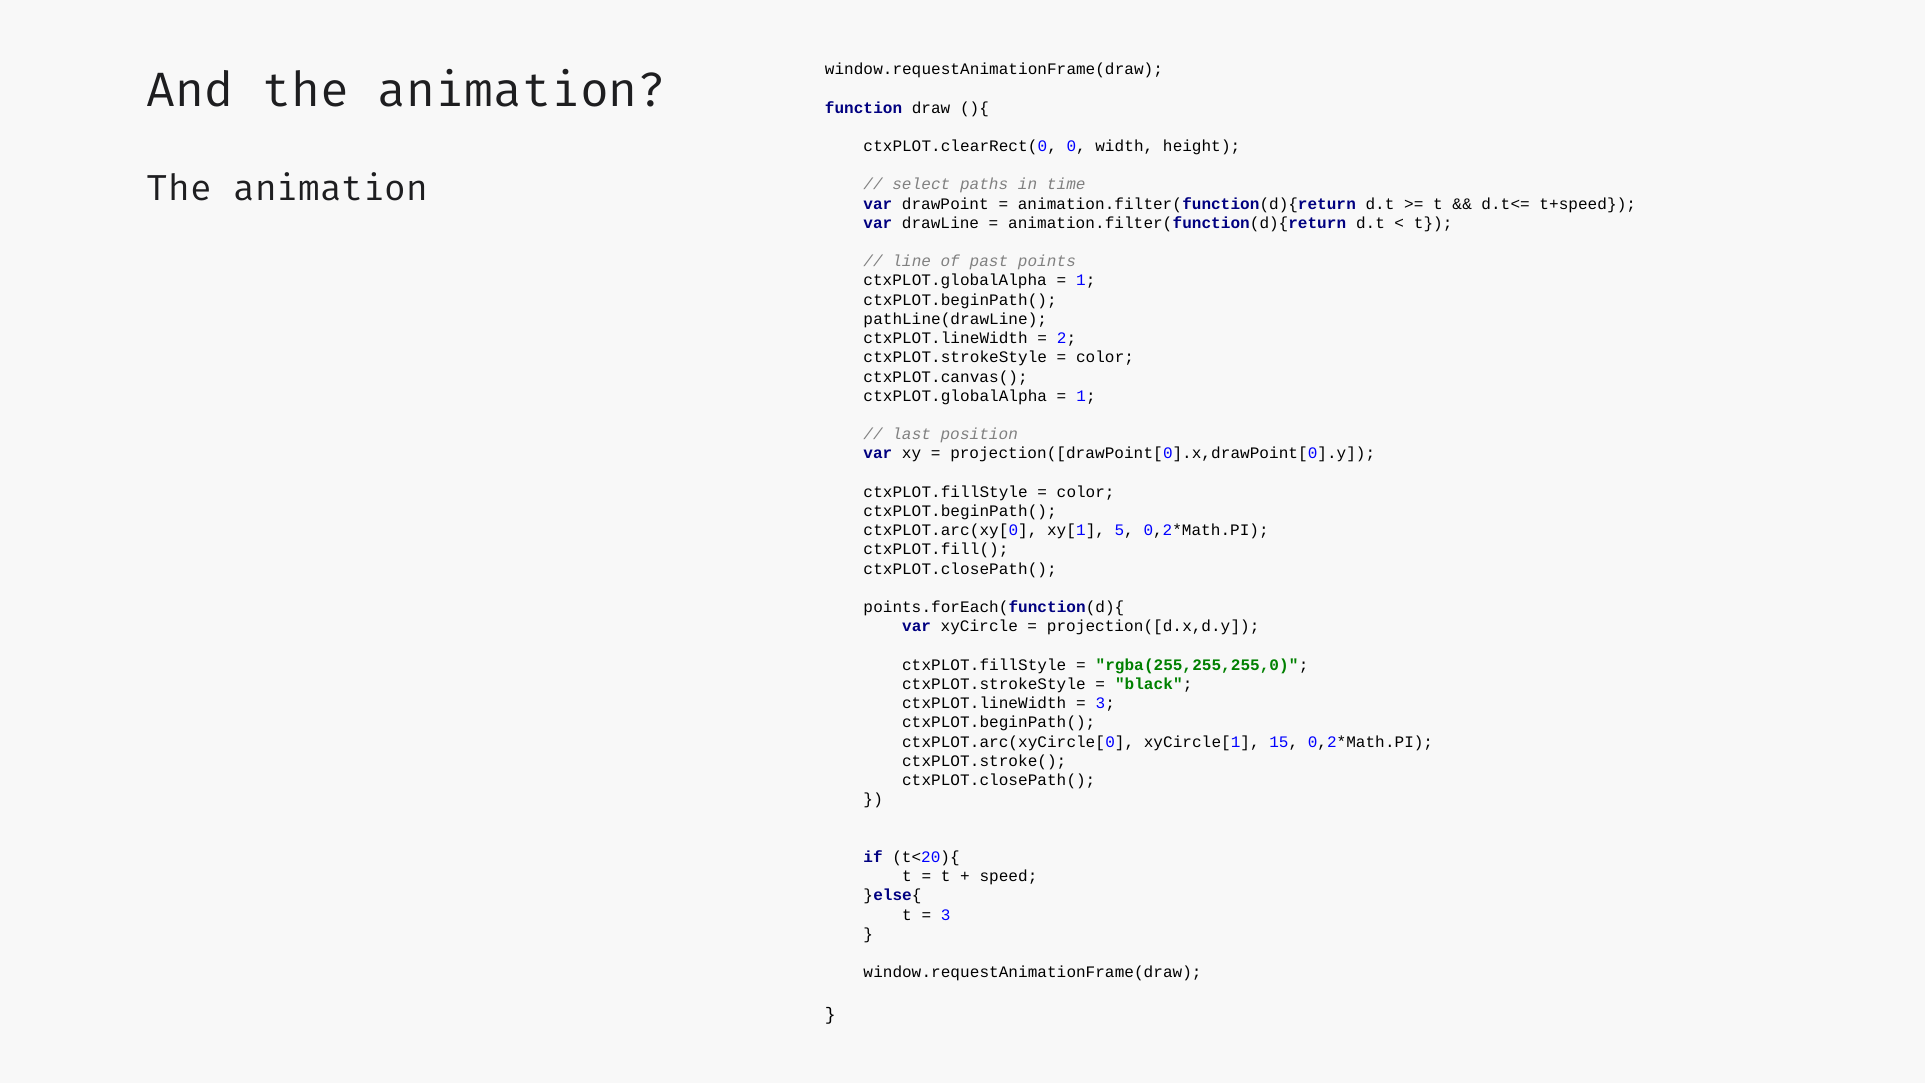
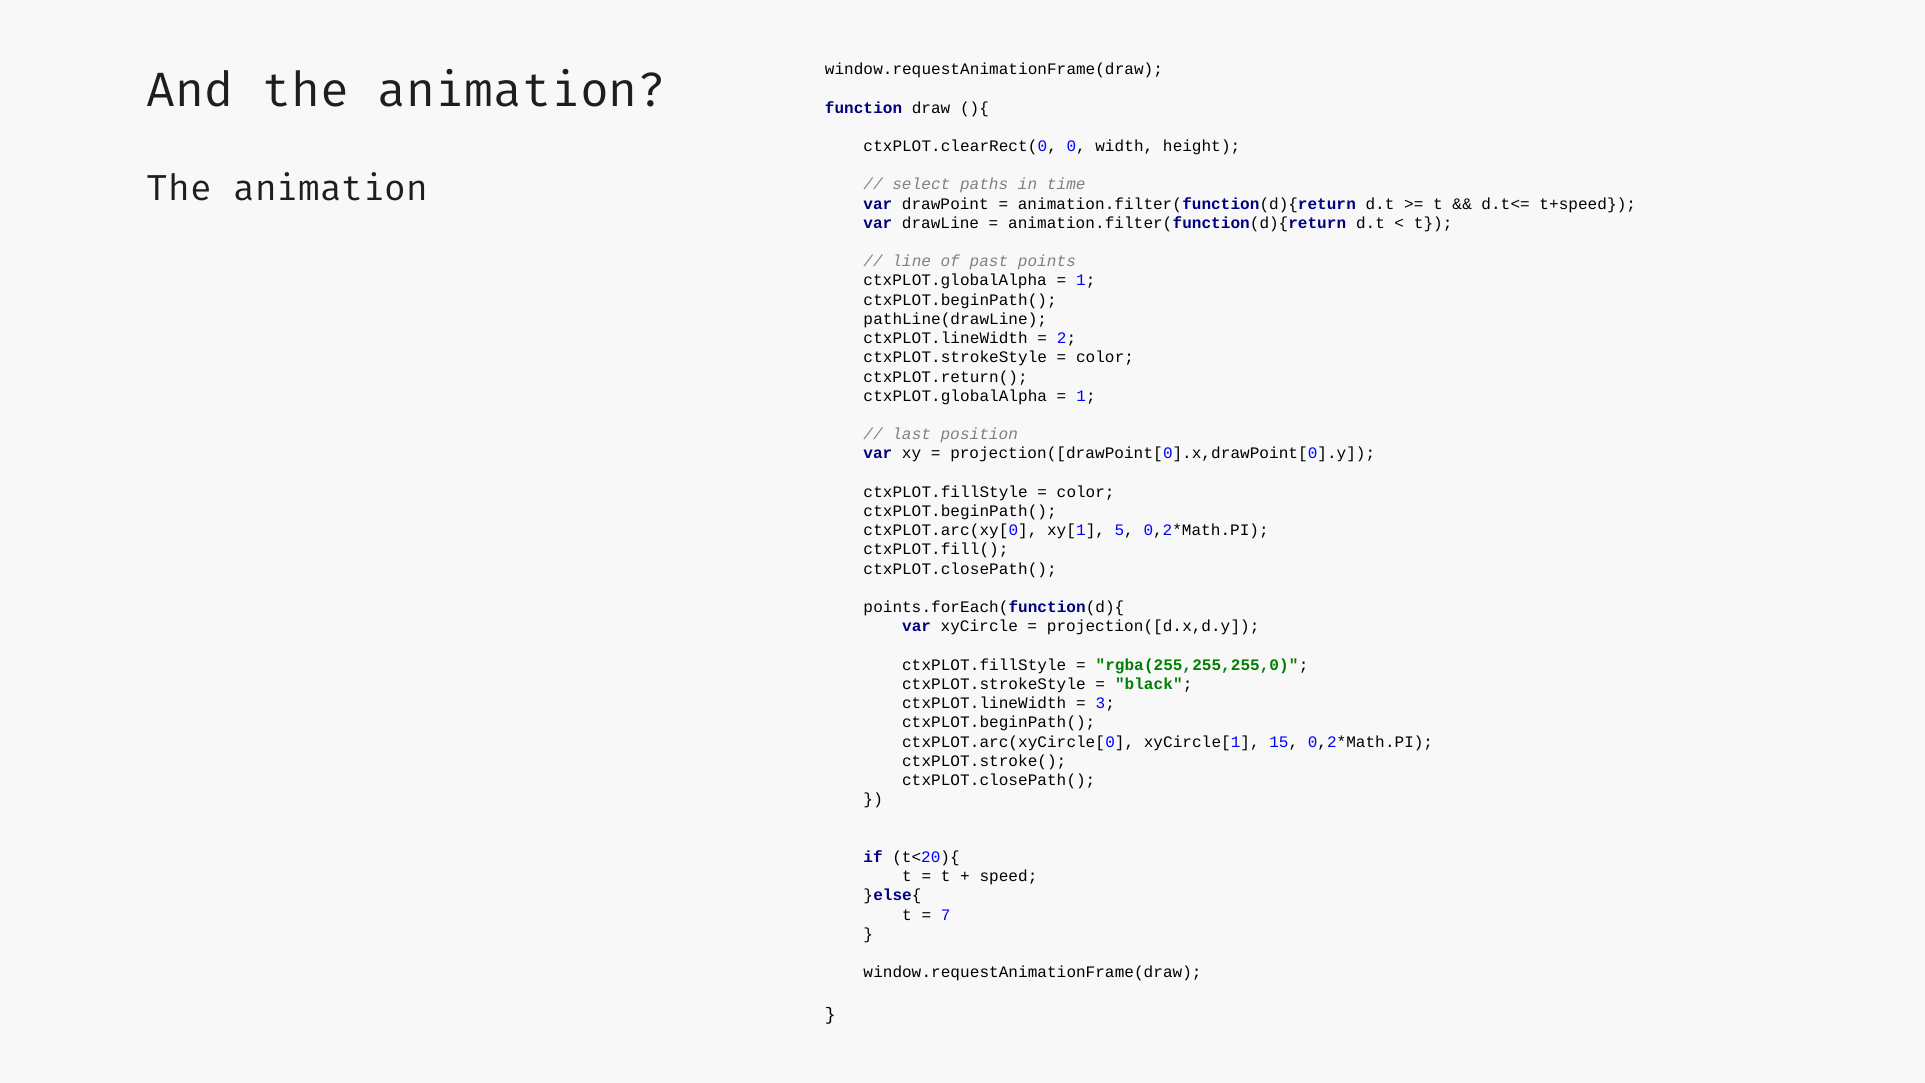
ctxPLOT.canvas(: ctxPLOT.canvas( -> ctxPLOT.return( (946, 377)
3: 3 -> 7 (946, 915)
